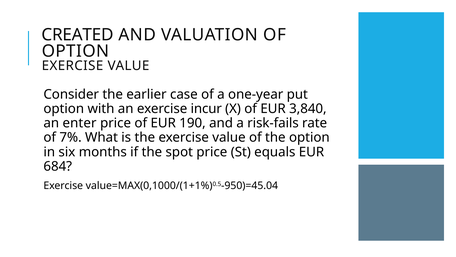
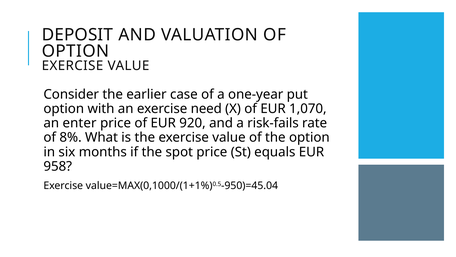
CREATED: CREATED -> DEPOSIT (77, 35)
incur: incur -> need (206, 109)
3,840: 3,840 -> 1,070 (308, 109)
190: 190 -> 920 (193, 123)
7%: 7% -> 8% (71, 137)
684: 684 -> 958 (58, 166)
